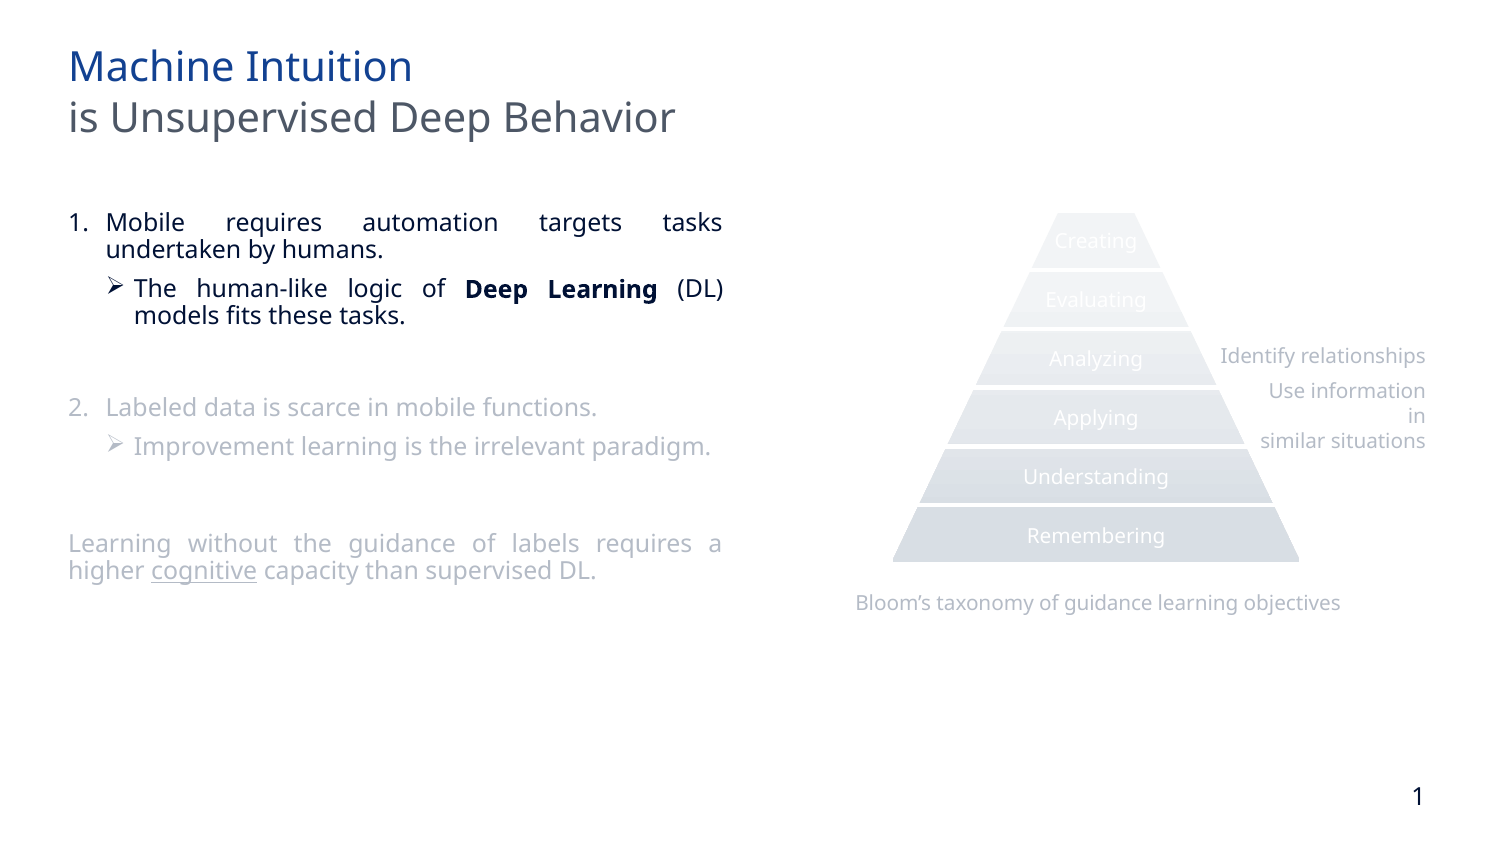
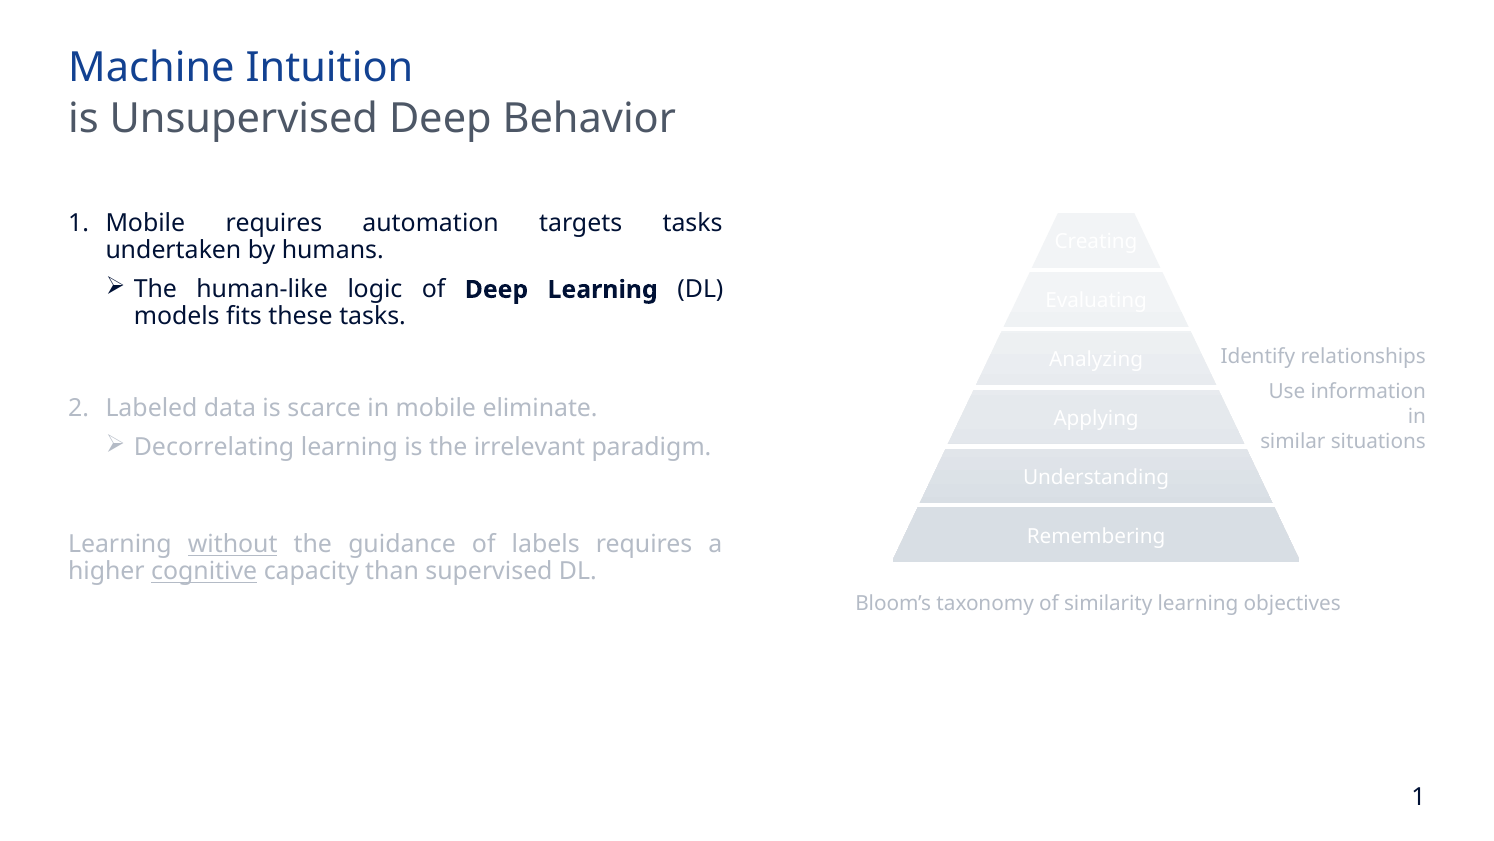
functions: functions -> eliminate (540, 408)
Improvement: Improvement -> Decorrelating (214, 447)
without underline: none -> present (233, 544)
of guidance: guidance -> similarity (1108, 603)
